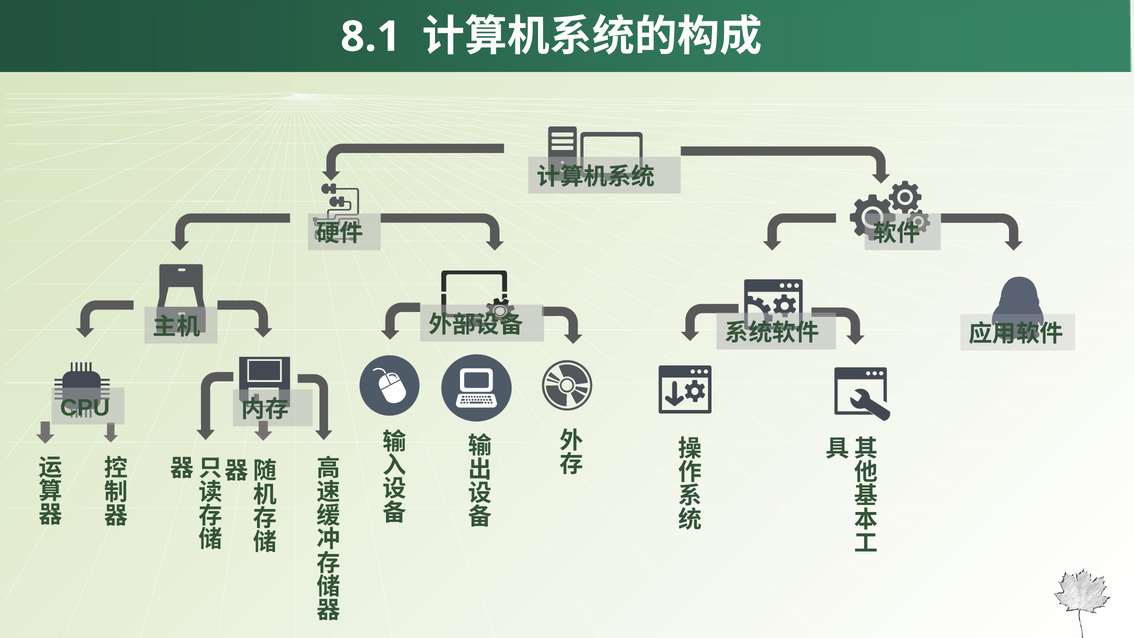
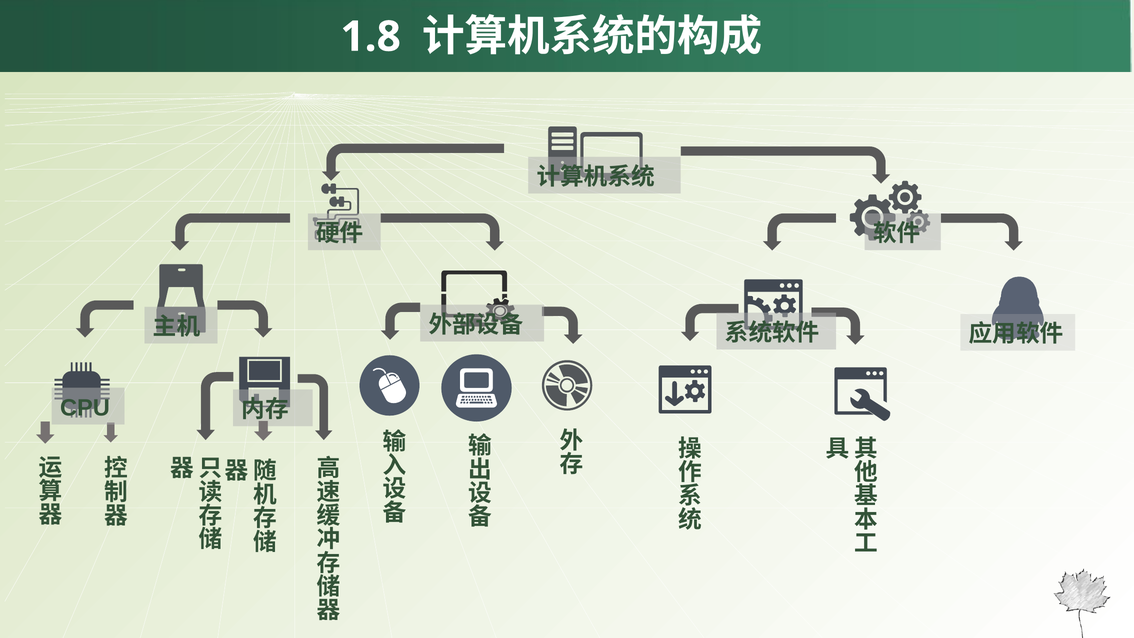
8.1: 8.1 -> 1.8 (371, 37)
